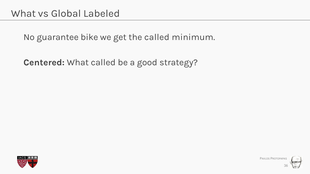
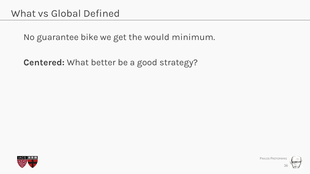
Labeled: Labeled -> Defined (102, 14)
the called: called -> would (157, 37)
What called: called -> better (103, 62)
